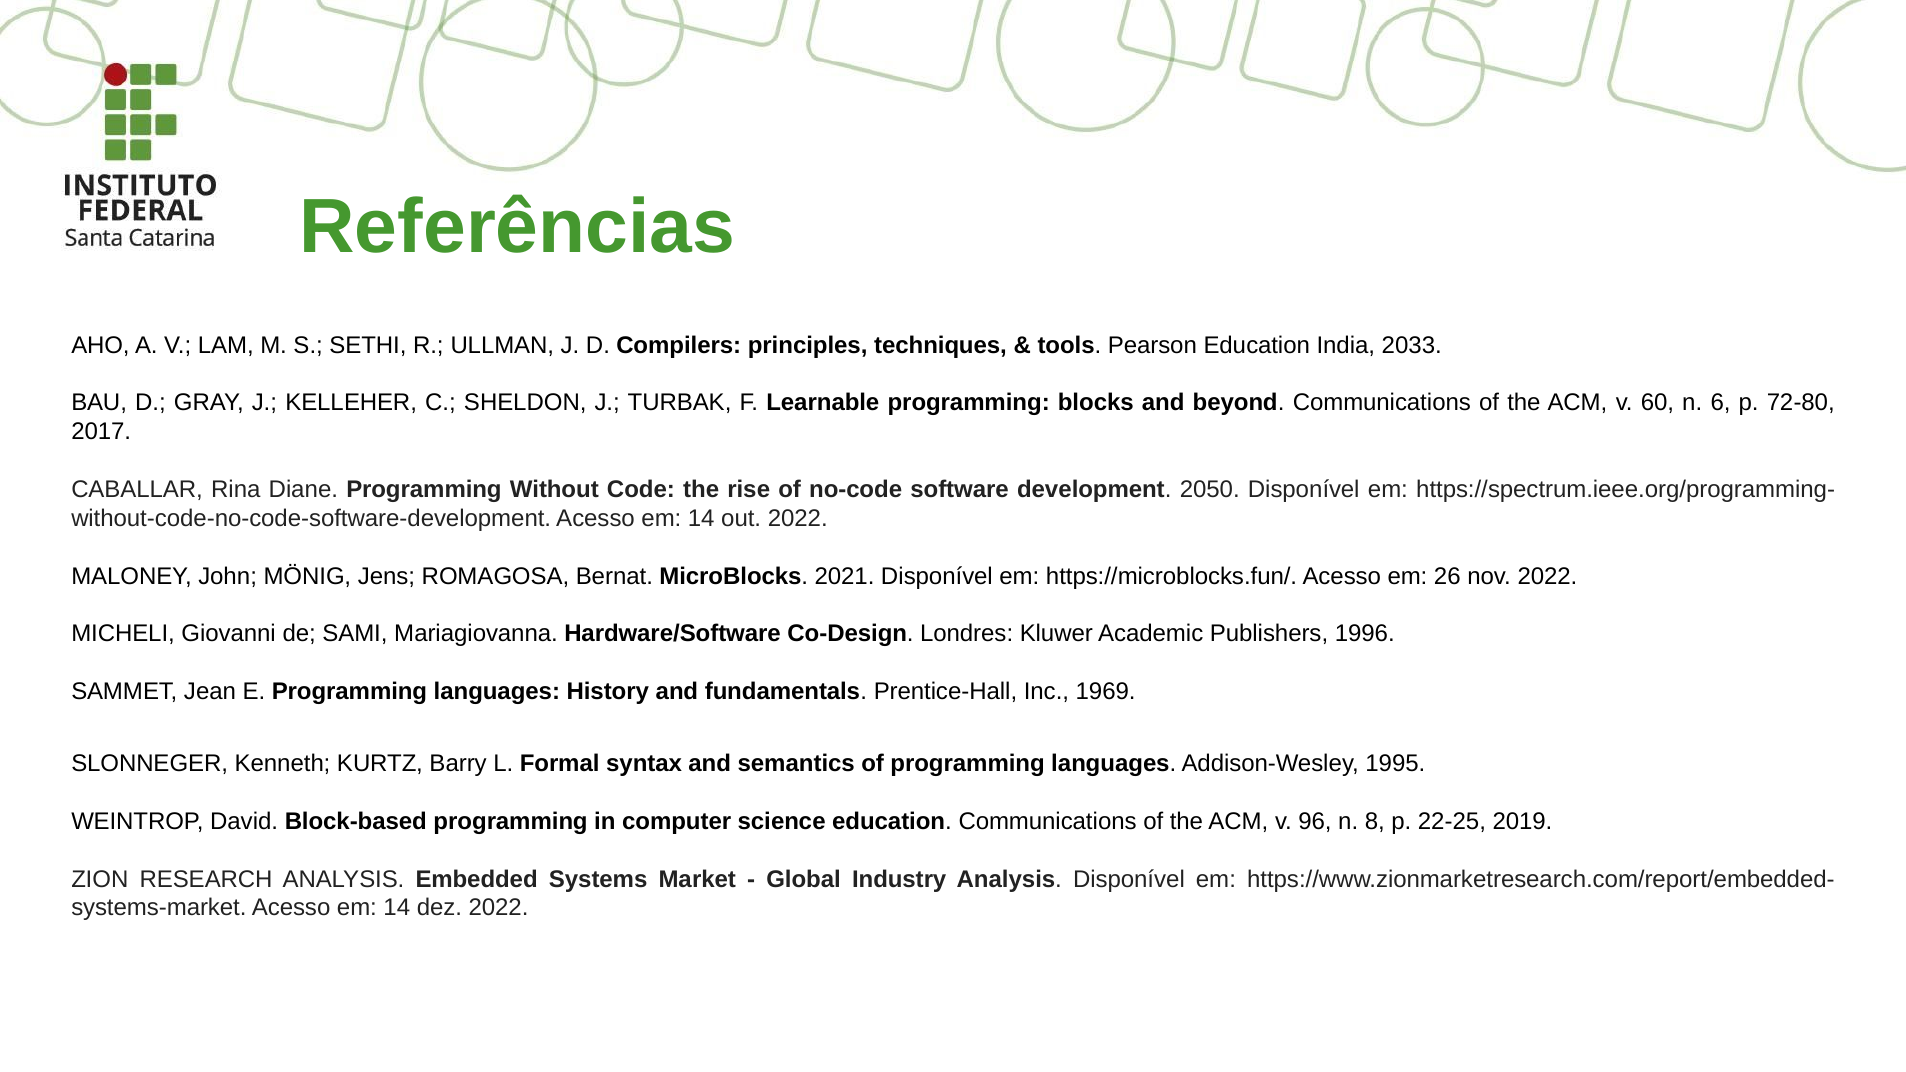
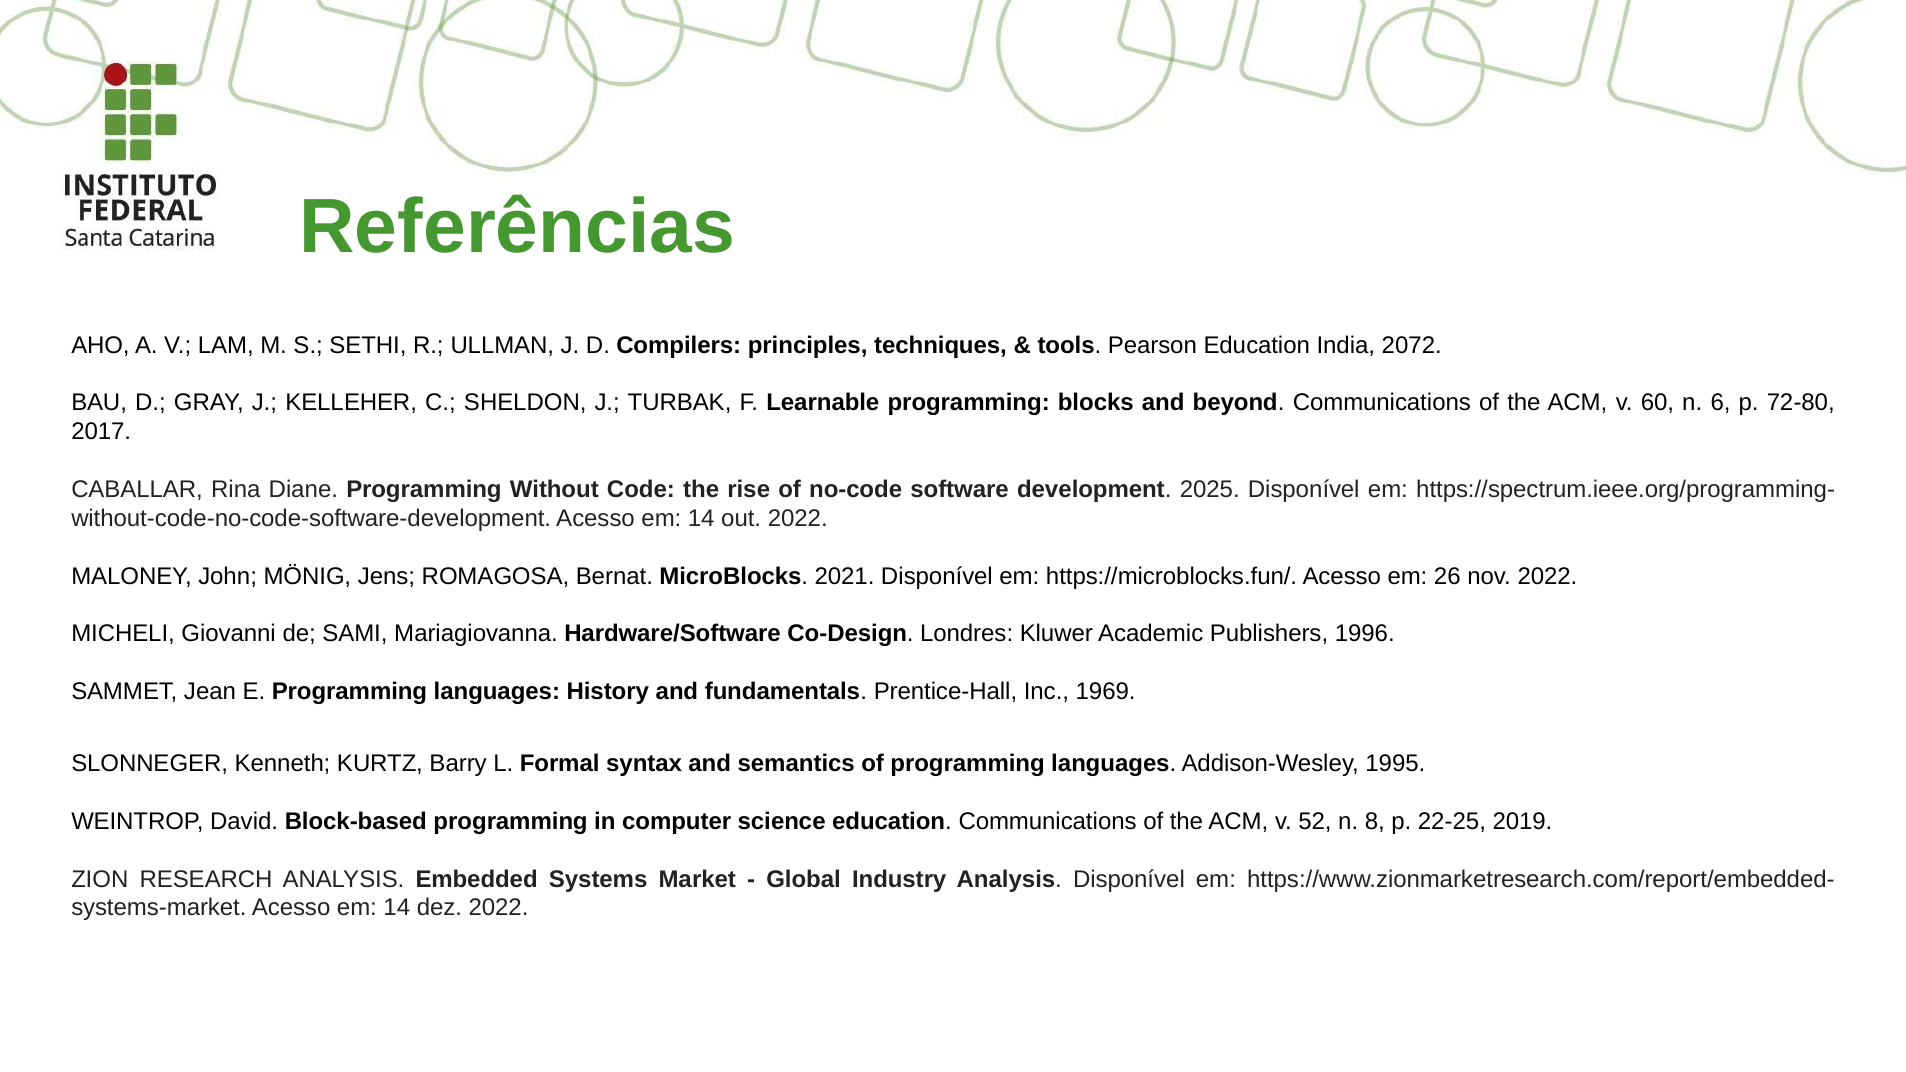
2033: 2033 -> 2072 (1412, 345)
2050: 2050 -> 2025 (1210, 490)
96: 96 -> 52 (1315, 822)
